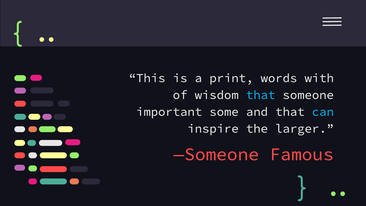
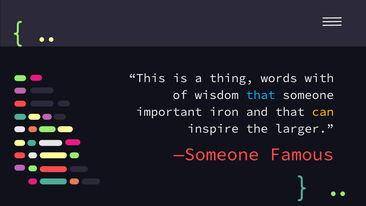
print: print -> thing (231, 78)
some: some -> iron (224, 112)
can colour: light blue -> yellow (323, 112)
